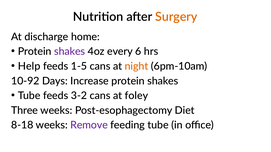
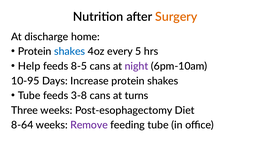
shakes colour: purple -> blue (70, 52)
6: 6 -> 5 (138, 52)
1-5: 1-5 -> 8-5 (79, 66)
night colour: orange -> purple (136, 66)
10-92: 10-92 -> 10-95 (25, 81)
3-2: 3-2 -> 3-8 (79, 96)
foley: foley -> turns (137, 96)
8-18: 8-18 -> 8-64 (22, 125)
